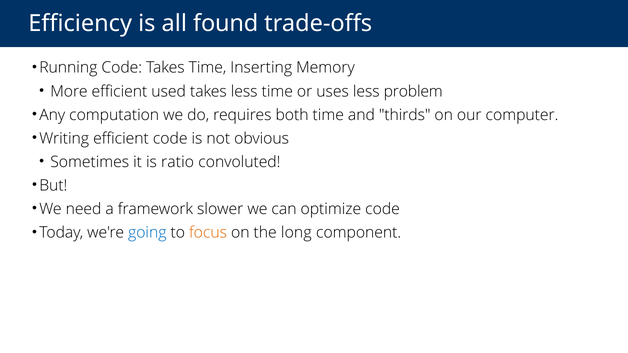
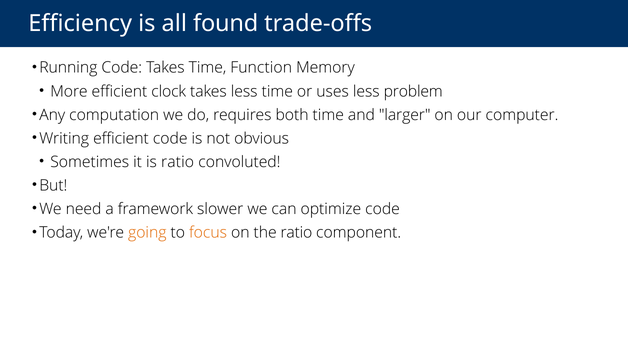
Inserting: Inserting -> Function (261, 68)
used: used -> clock (169, 91)
thirds: thirds -> larger (405, 115)
going colour: blue -> orange (147, 233)
the long: long -> ratio (296, 233)
